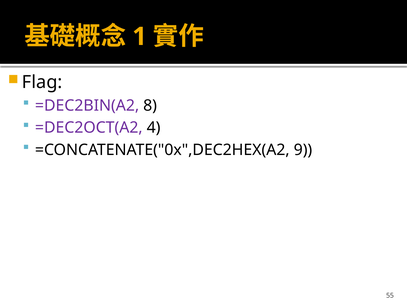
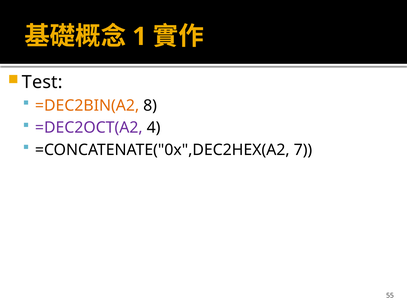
Flag: Flag -> Test (42, 82)
=DEC2BIN(A2 colour: purple -> orange (87, 106)
9: 9 -> 7 (303, 150)
